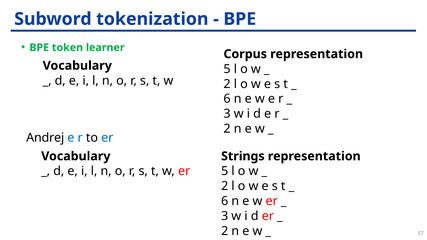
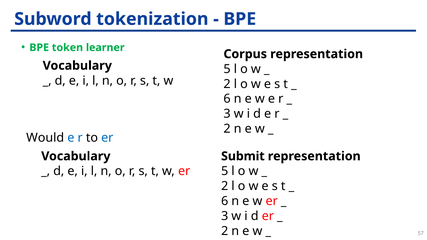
Andrej: Andrej -> Would (45, 138)
Strings: Strings -> Submit (243, 156)
